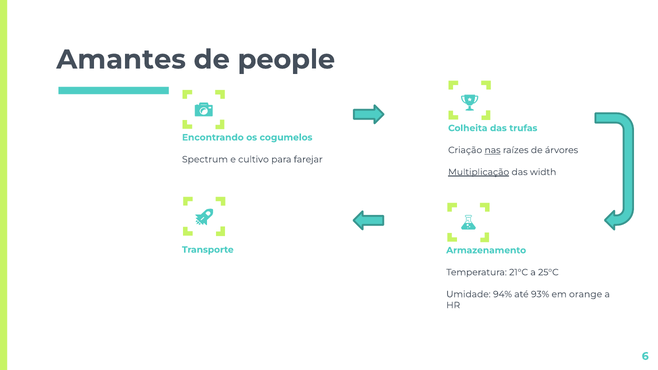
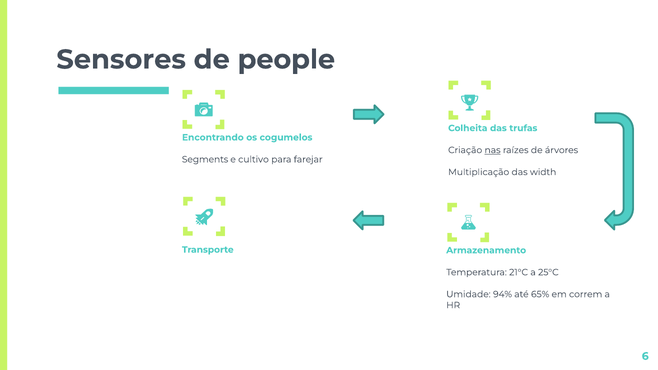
Amantes: Amantes -> Sensores (121, 60)
Spectrum: Spectrum -> Segments (205, 159)
Multiplicação underline: present -> none (479, 172)
93%: 93% -> 65% (540, 294)
orange: orange -> correm (586, 294)
